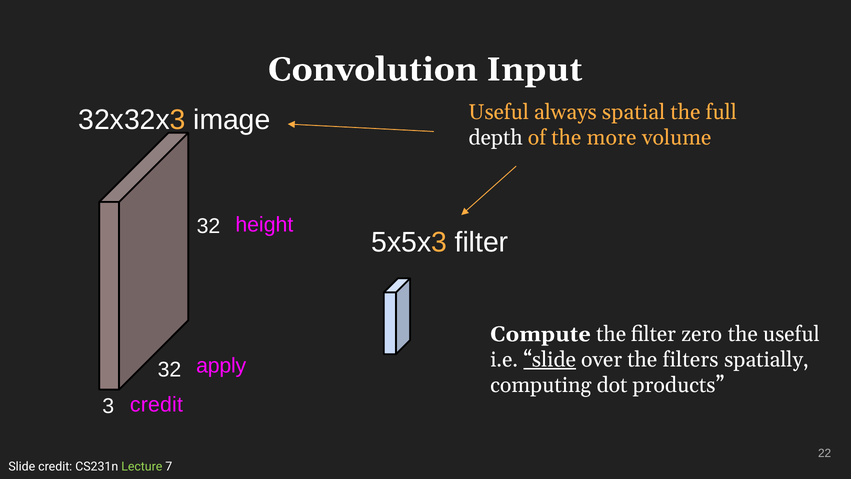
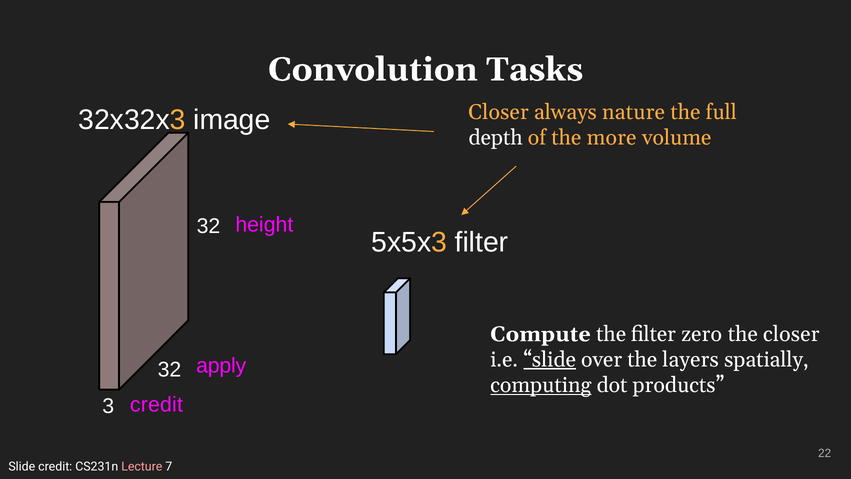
Input: Input -> Tasks (535, 69)
Useful: Useful -> Closer (499, 112)
spatial: spatial -> nature (634, 112)
the useful: useful -> closer (791, 334)
filters: filters -> layers (691, 360)
computing underline: none -> present (541, 385)
Lecture colour: light green -> pink (142, 466)
